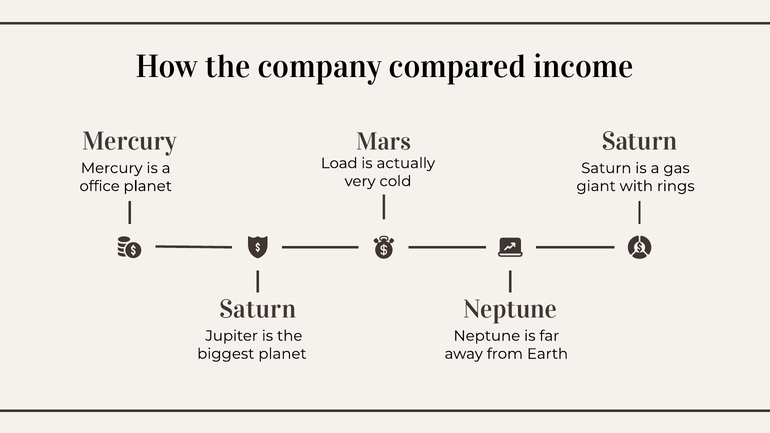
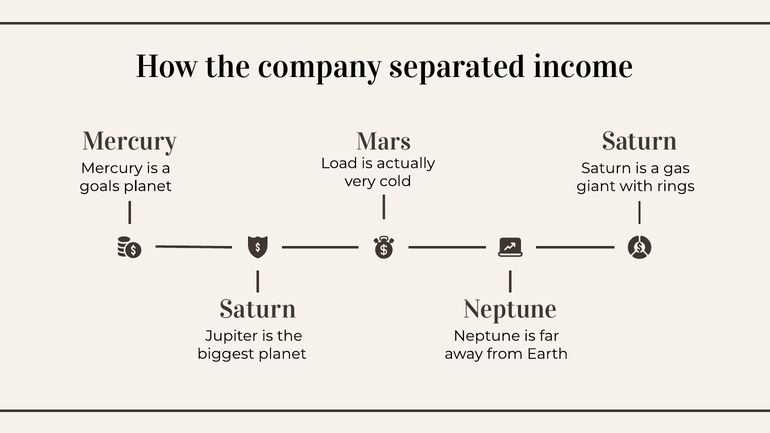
compared: compared -> separated (457, 67)
office: office -> goals (100, 186)
